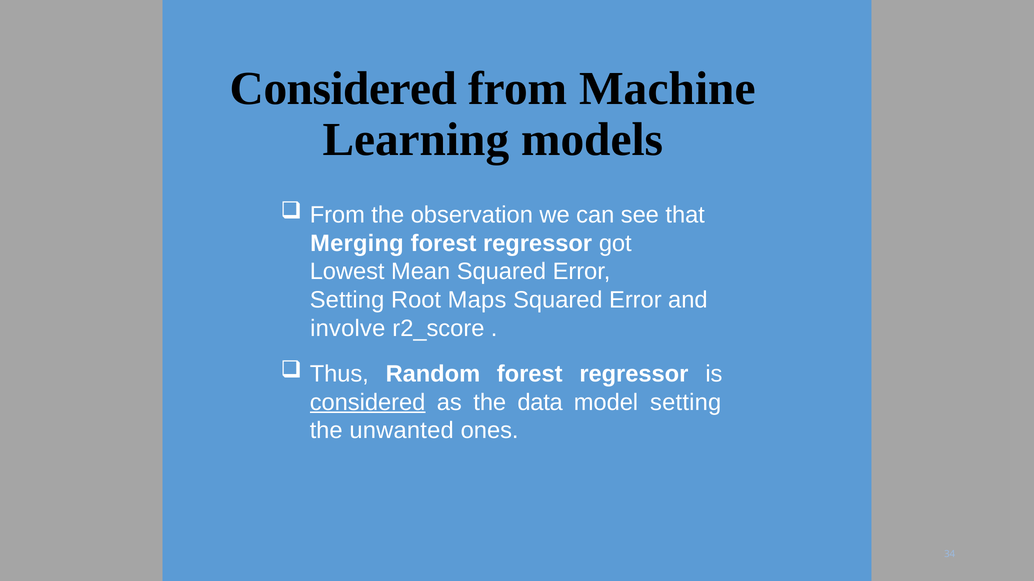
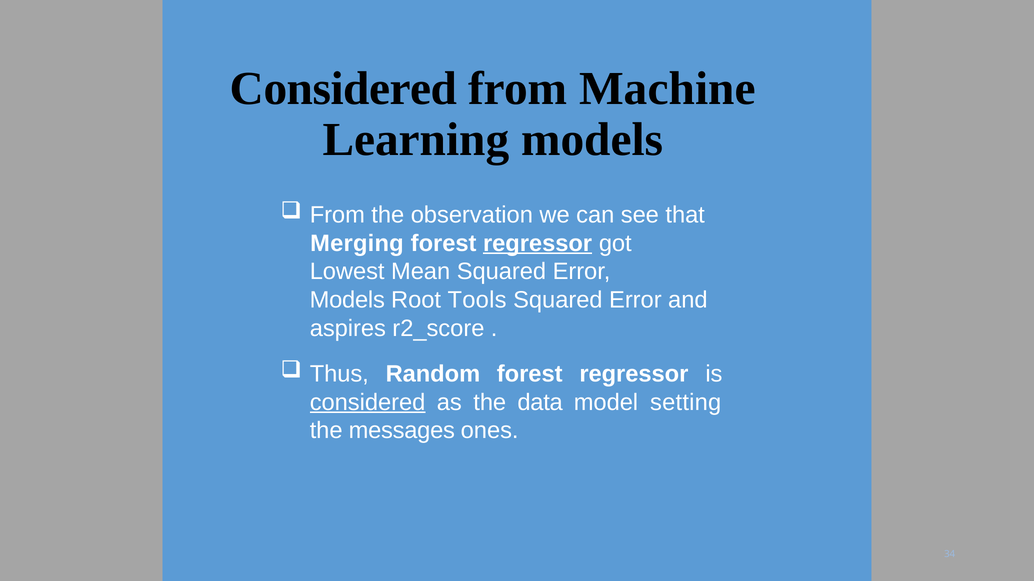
regressor underline: none -> present (538, 243)
Setting: Setting -> Models (347, 300)
Maps: Maps -> Tools (477, 300)
involve: involve -> aspires (348, 329)
unwanted: unwanted -> messages (402, 431)
